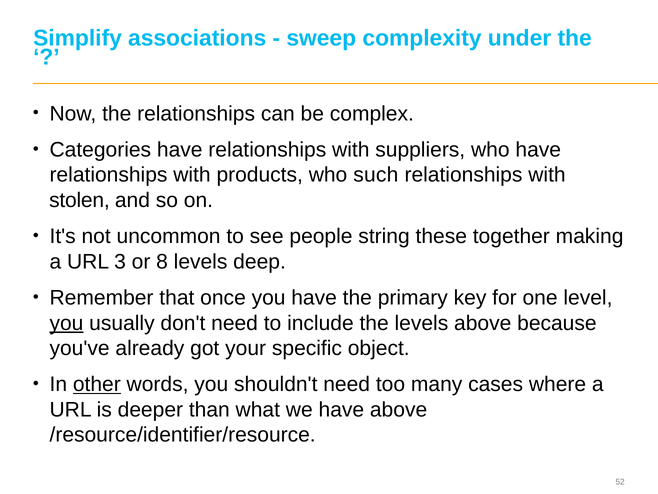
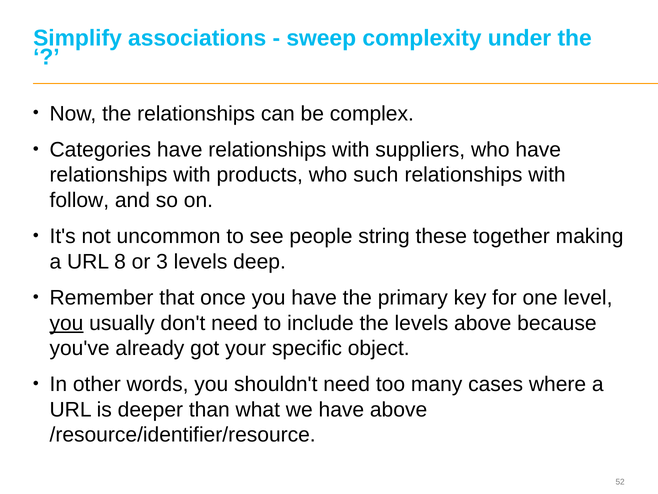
stolen: stolen -> follow (79, 200)
3: 3 -> 8 (120, 261)
8: 8 -> 3 (162, 261)
other underline: present -> none (97, 384)
